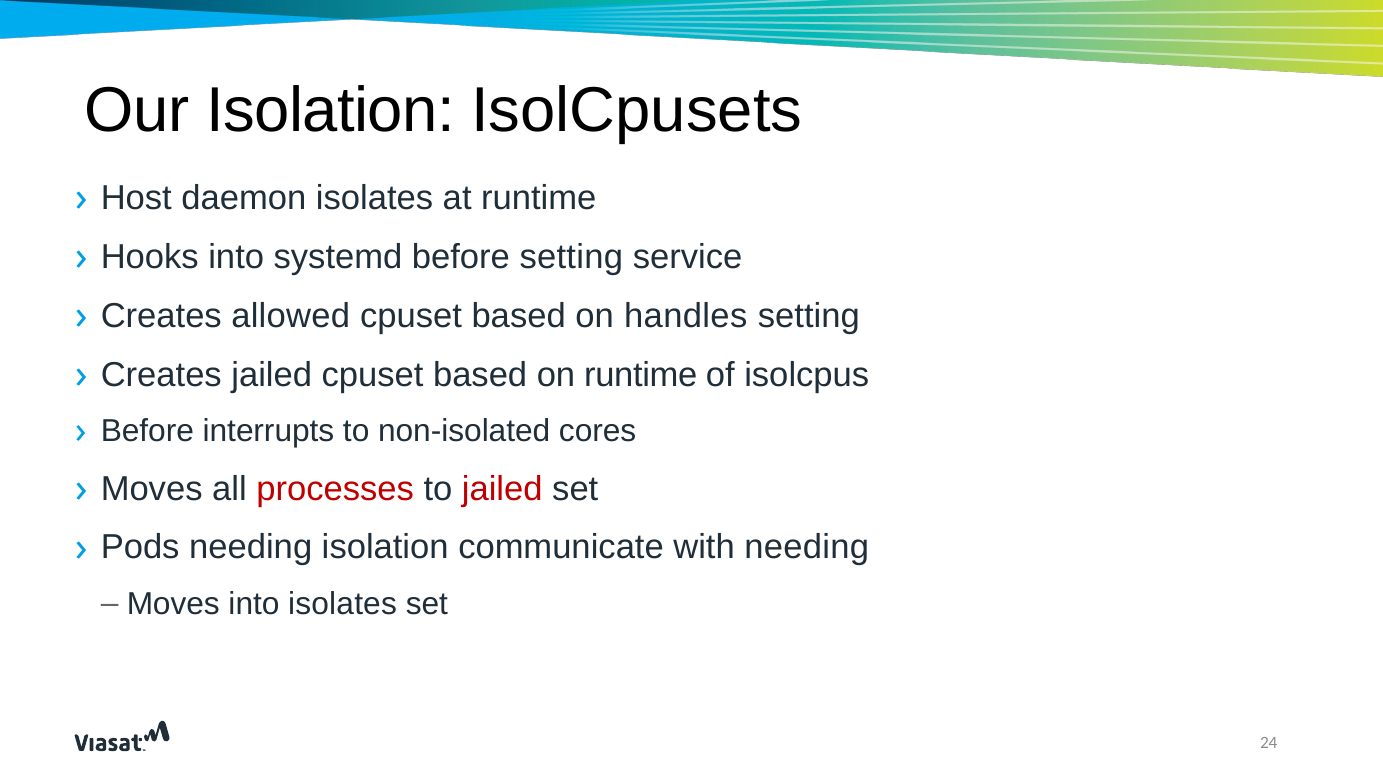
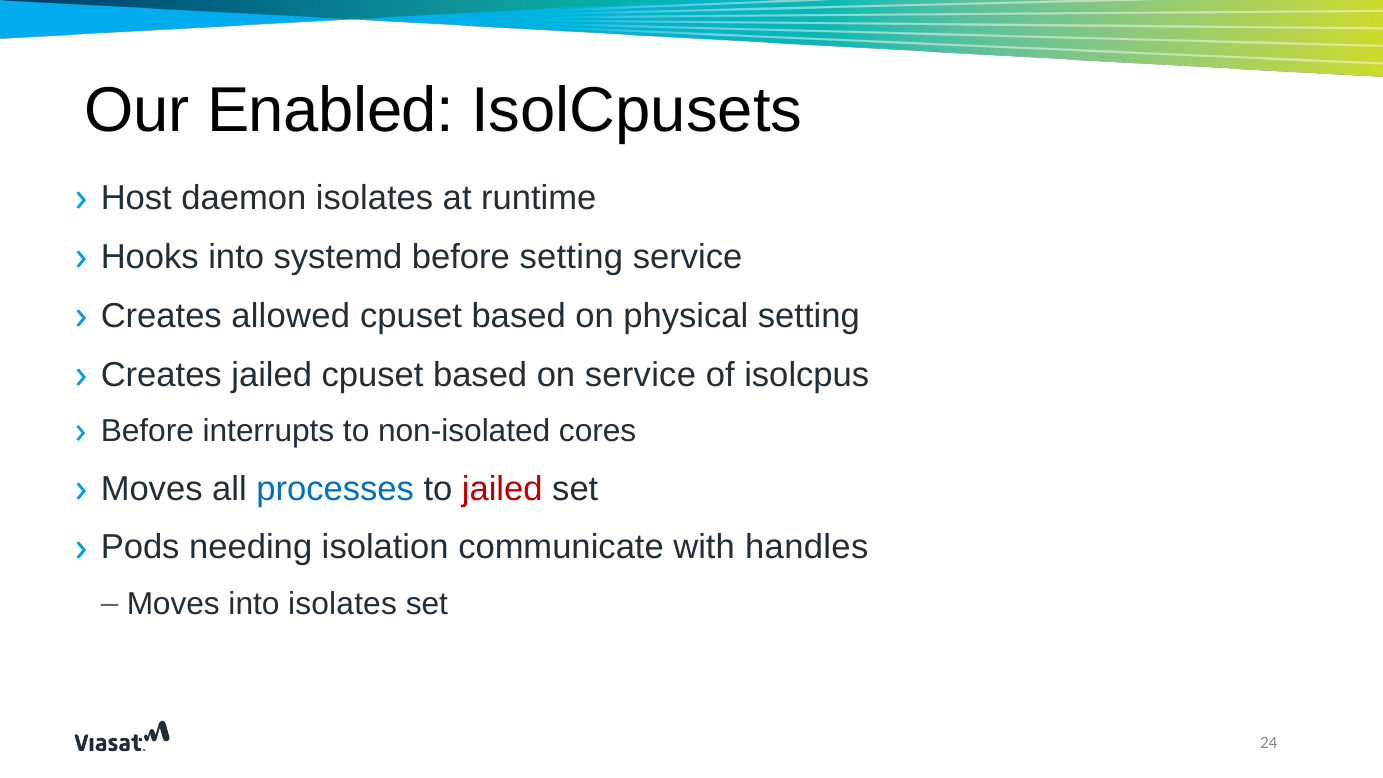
Our Isolation: Isolation -> Enabled (331, 110)
handles: handles -> physical (686, 316)
on runtime: runtime -> service (640, 375)
processes colour: red -> blue (335, 489)
with needing: needing -> handles (807, 547)
